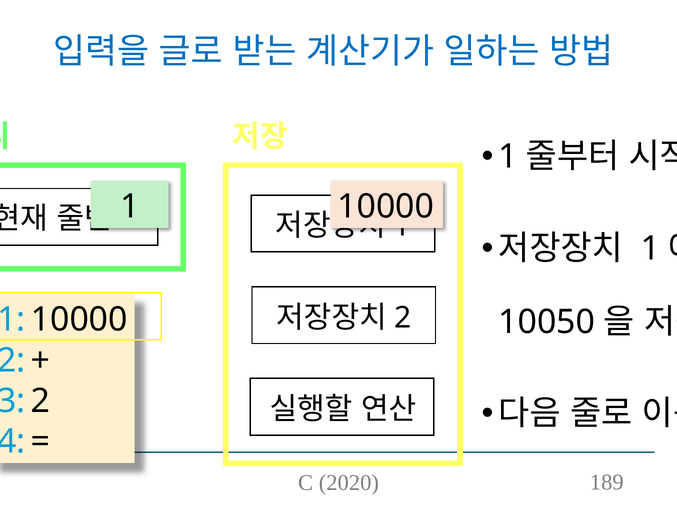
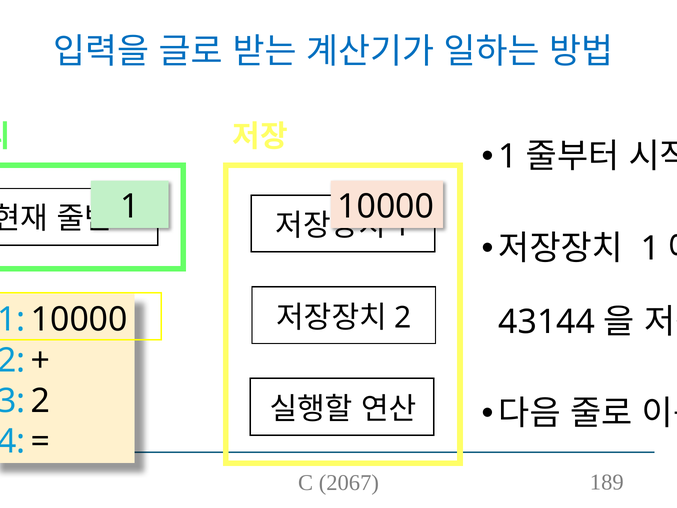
10050: 10050 -> 43144 (547, 322)
2020: 2020 -> 2067 (349, 482)
